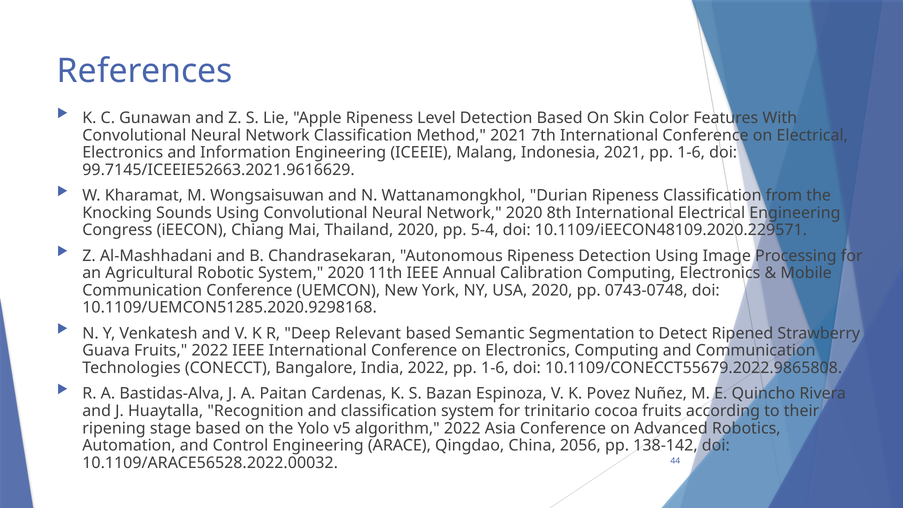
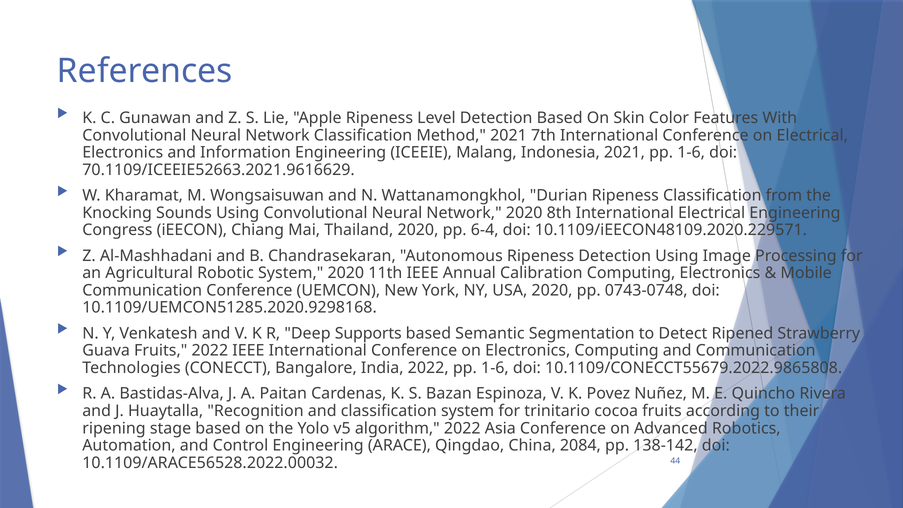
99.7145/ICEEIE52663.2021.9616629: 99.7145/ICEEIE52663.2021.9616629 -> 70.1109/ICEEIE52663.2021.9616629 (219, 170)
5-4: 5-4 -> 6-4 (485, 230)
Relevant: Relevant -> Supports (368, 333)
2056: 2056 -> 2084 (580, 445)
